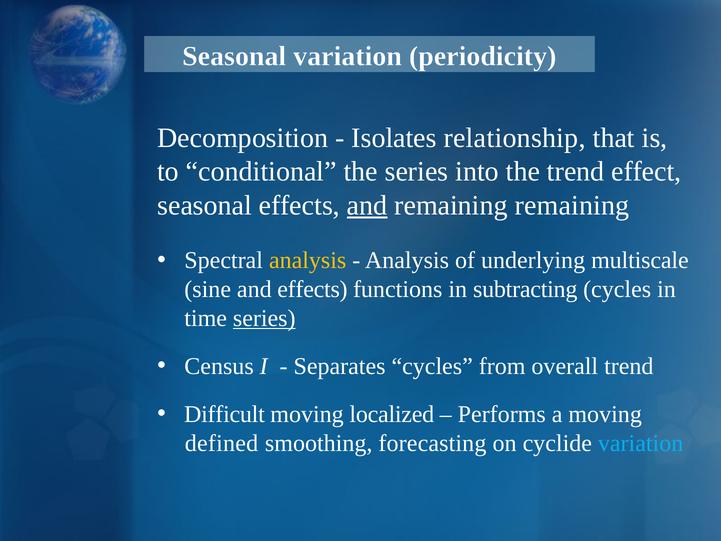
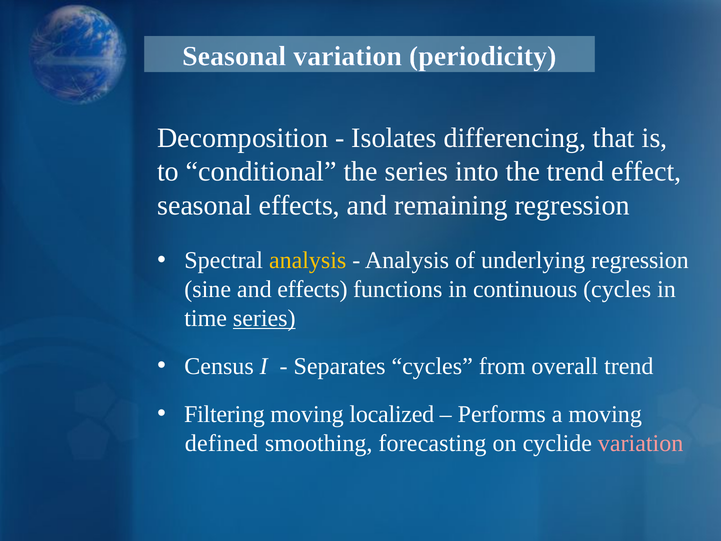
relationship: relationship -> differencing (515, 138)
and underline: present -> none (367, 205)
remaining remaining: remaining -> regression (572, 205)
underlying multiscale: multiscale -> regression (640, 260)
subtracting: subtracting -> continuous (525, 289)
Difficult: Difficult -> Filtering (224, 414)
variation colour: light blue -> pink (641, 443)
